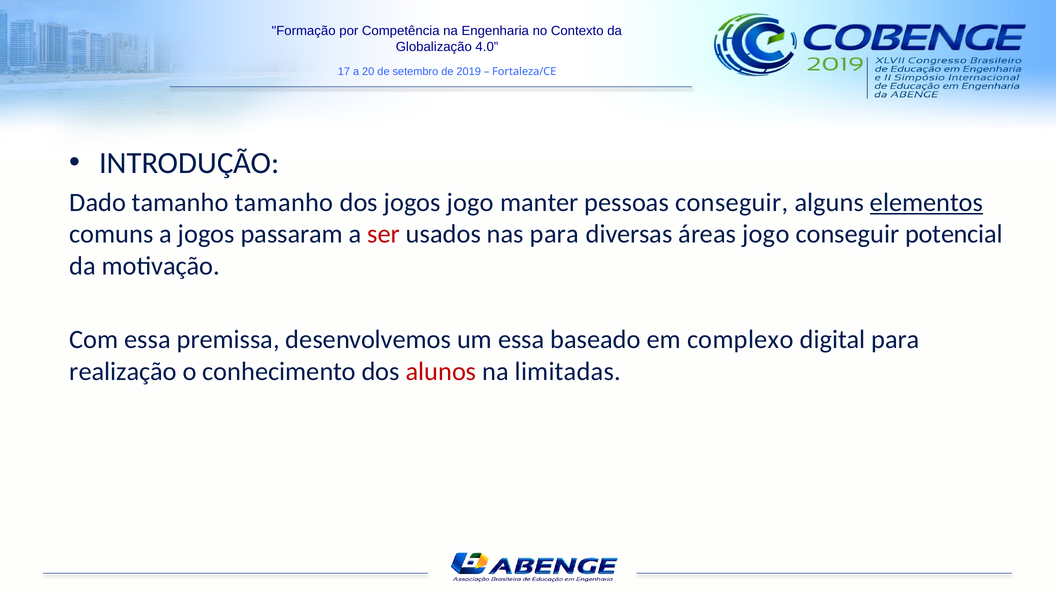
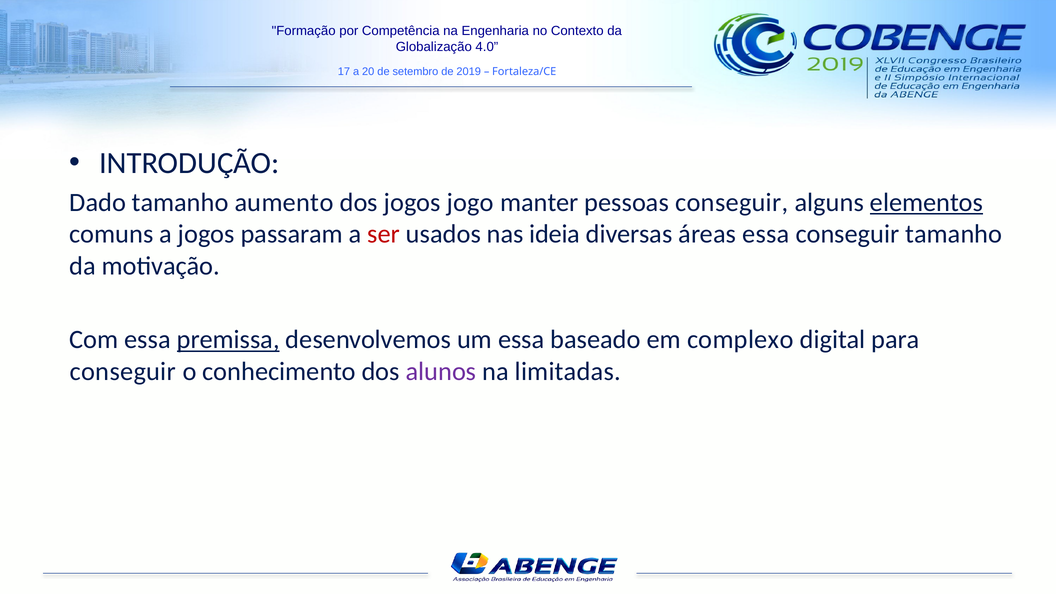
tamanho tamanho: tamanho -> aumento (284, 202)
nas para: para -> ideia (555, 234)
áreas jogo: jogo -> essa (766, 234)
conseguir potencial: potencial -> tamanho (954, 234)
premissa underline: none -> present (228, 340)
realização: realização -> conseguir (123, 371)
alunos colour: red -> purple (441, 371)
